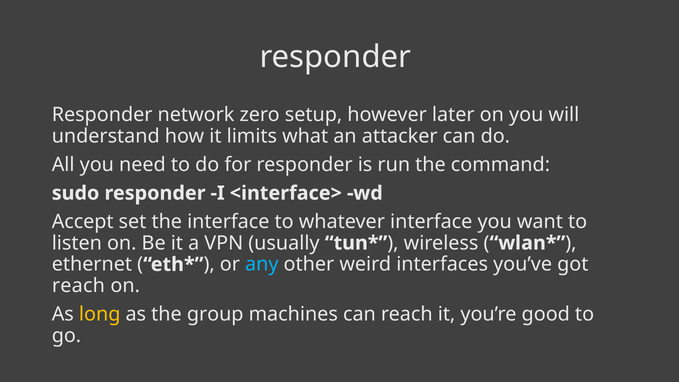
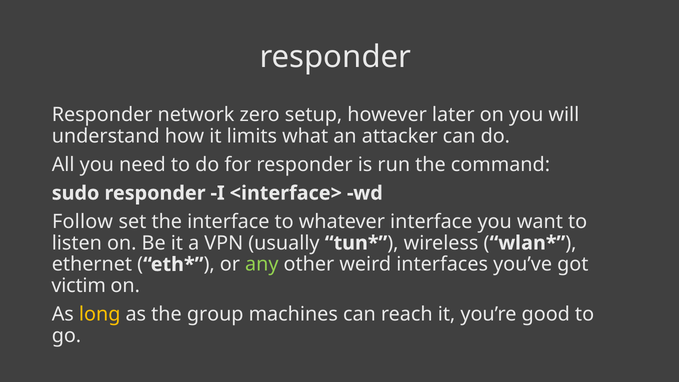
Accept: Accept -> Follow (83, 222)
any colour: light blue -> light green (262, 264)
reach: reach -> victim (79, 286)
